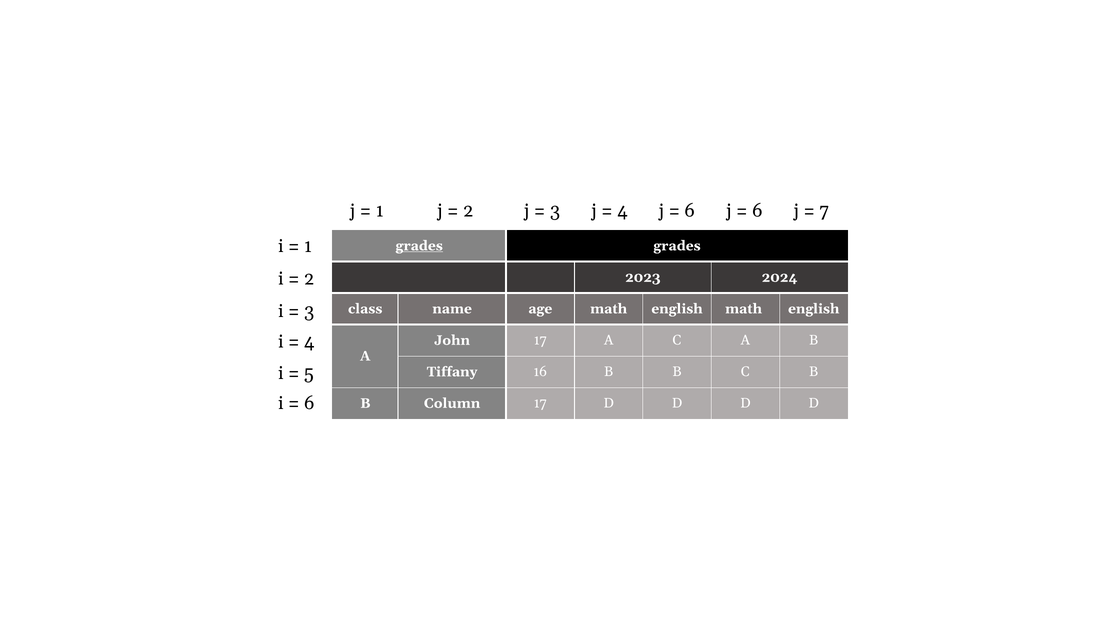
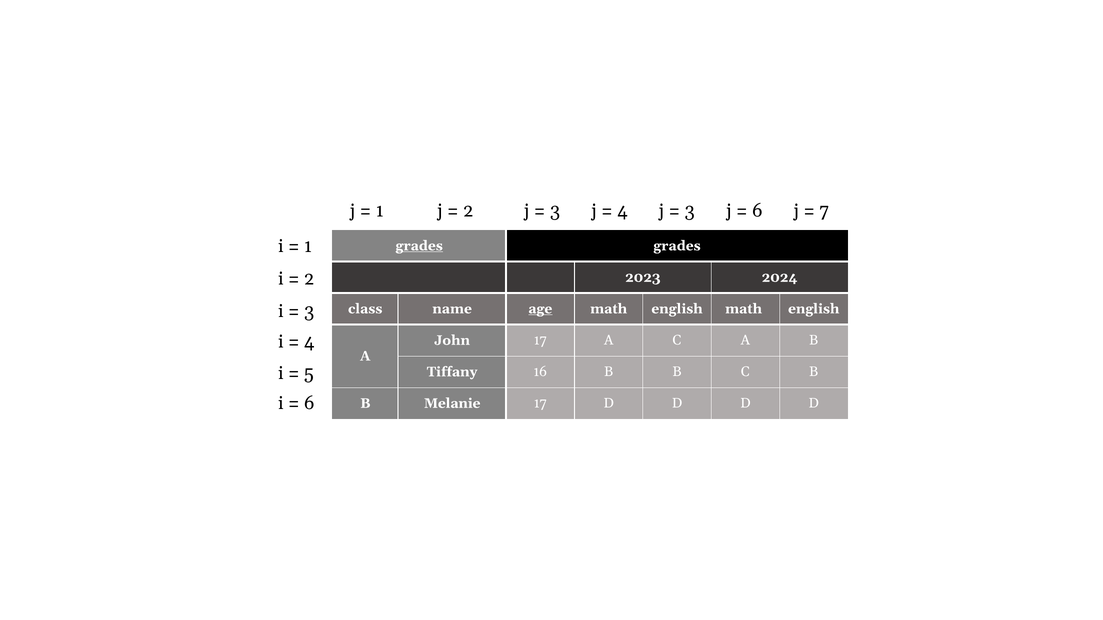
6: 6 -> 3 (690, 211)
age underline: none -> present (540, 309)
Column: Column -> Melanie (452, 404)
